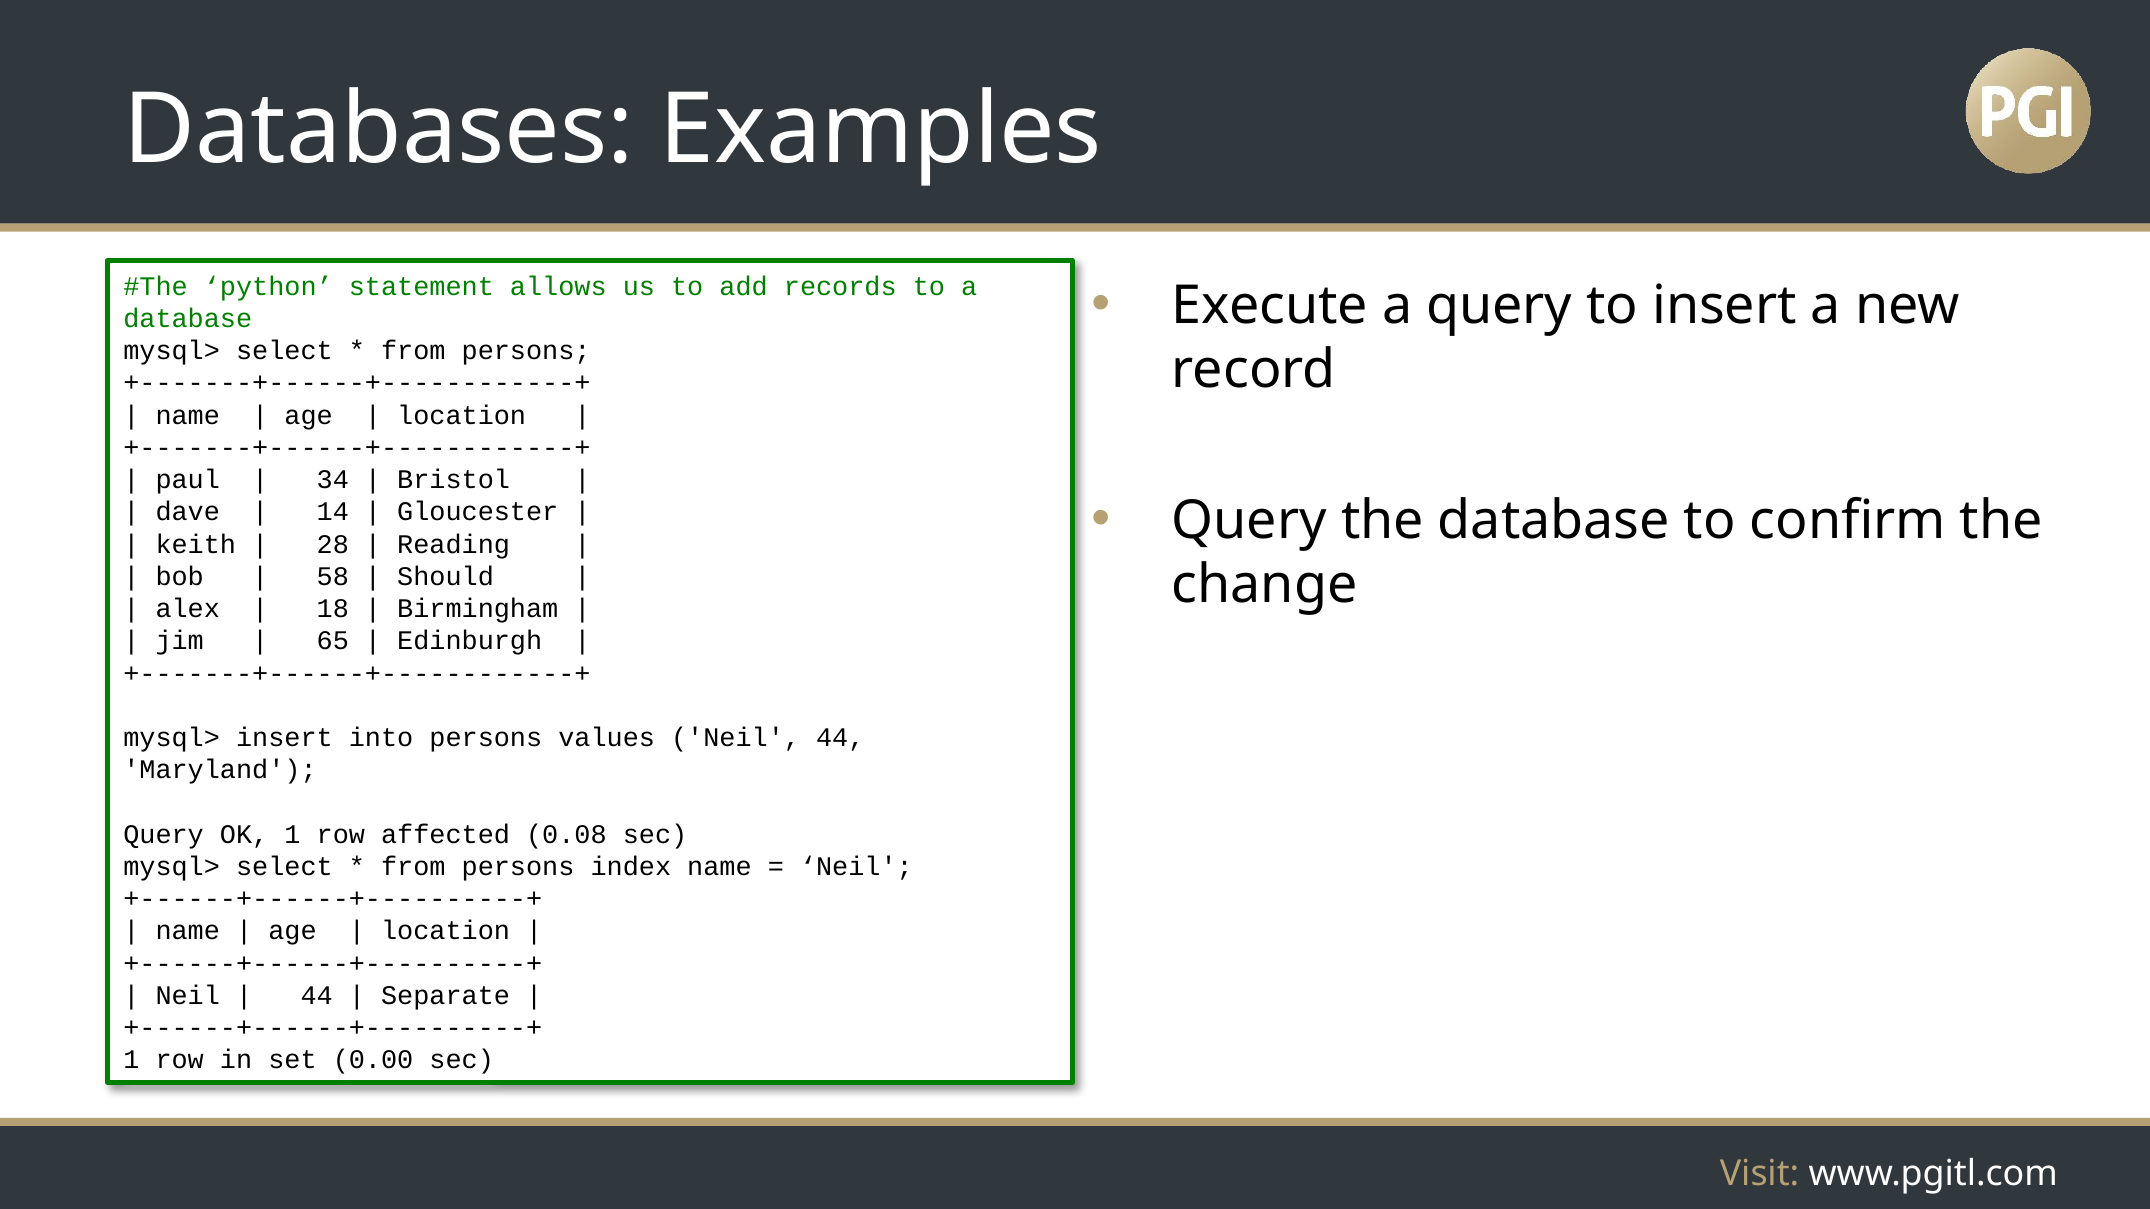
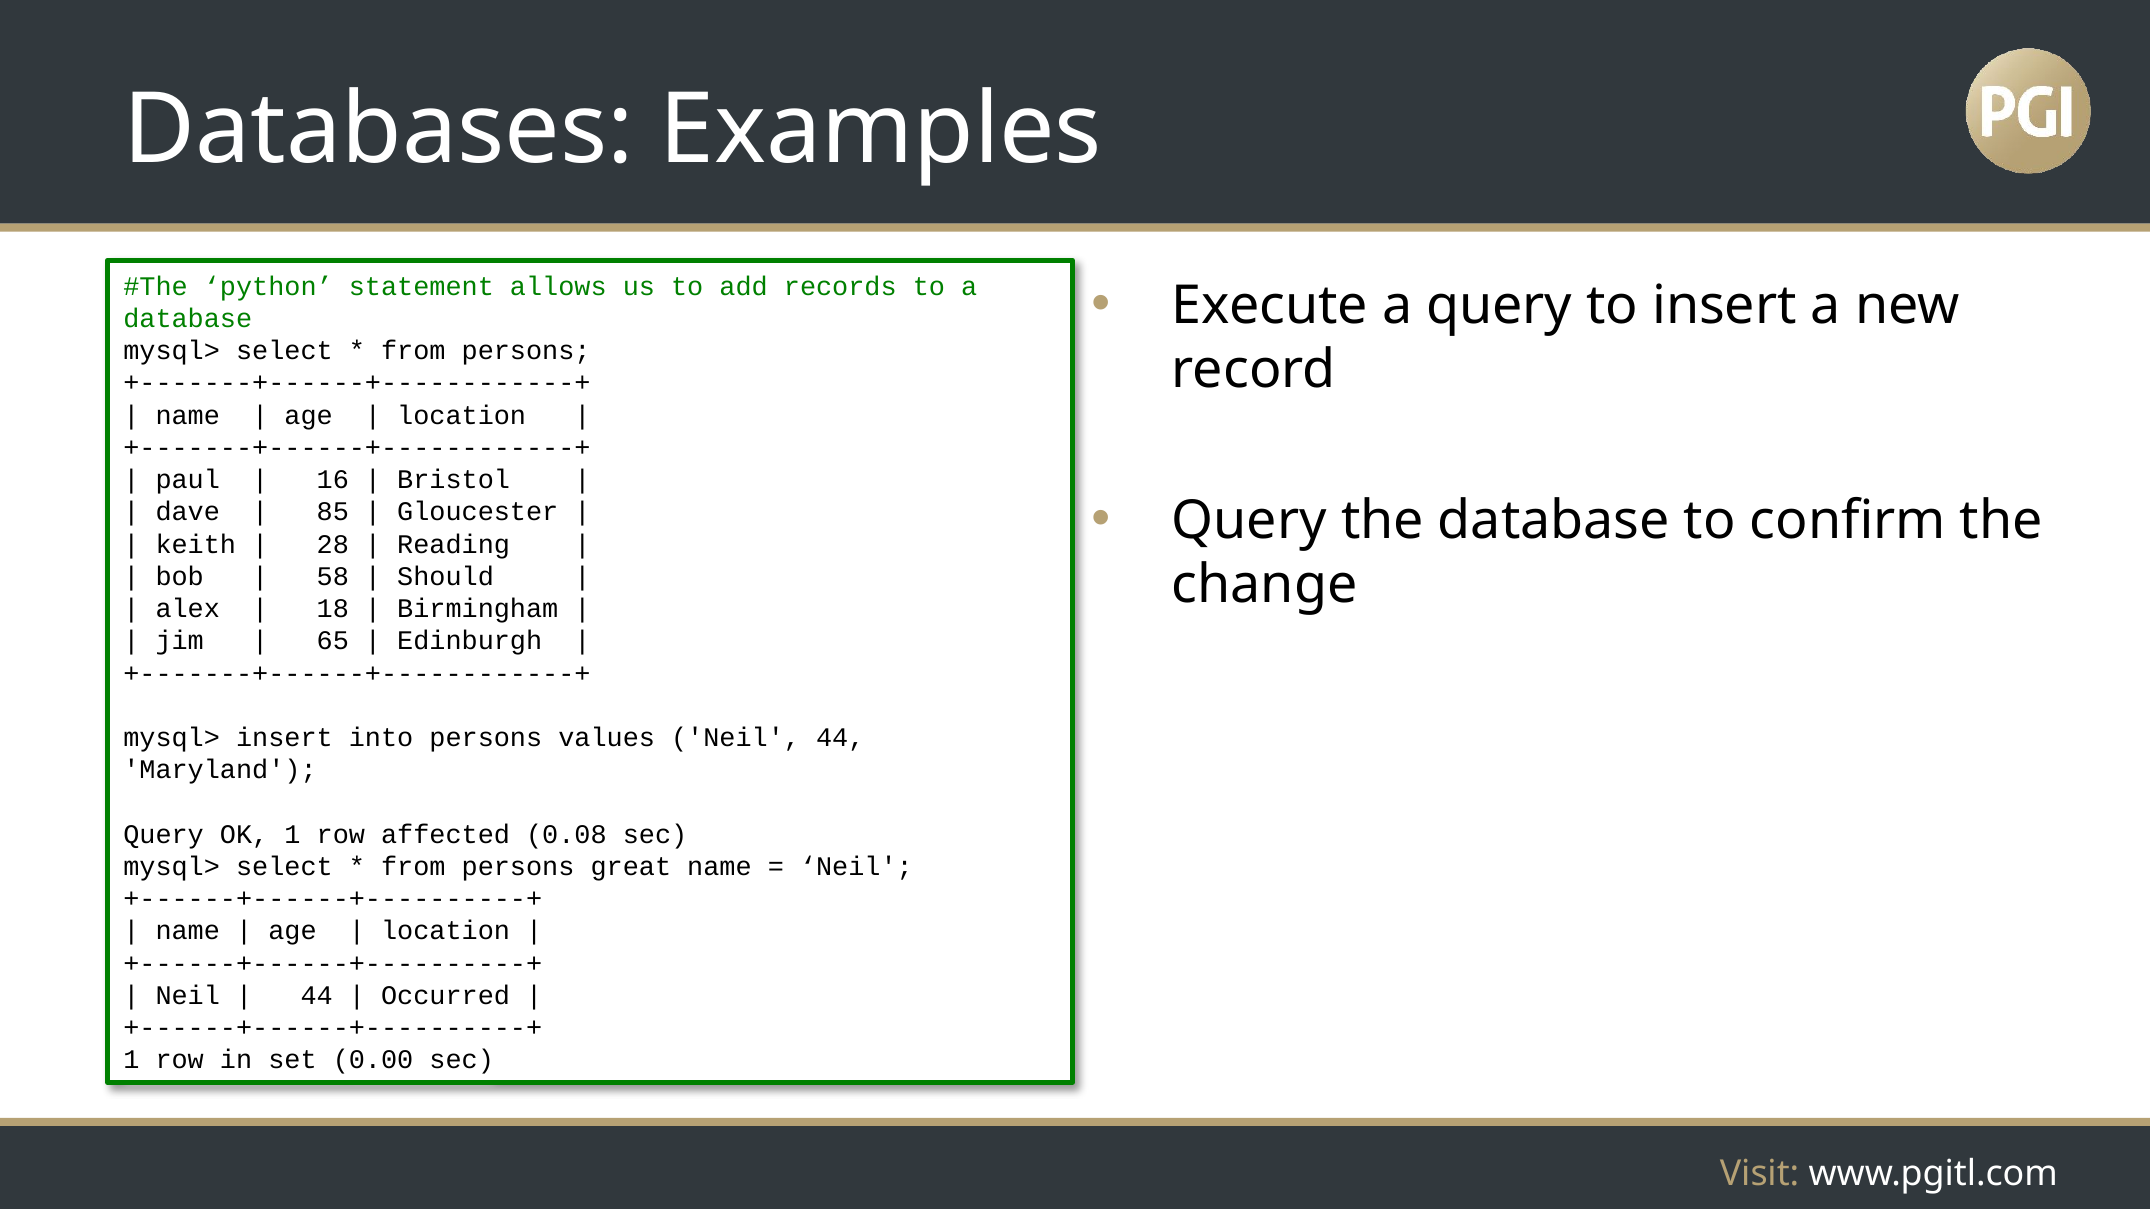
34: 34 -> 16 (333, 480)
14: 14 -> 85 (333, 512)
index: index -> great (631, 867)
Separate: Separate -> Occurred (446, 996)
